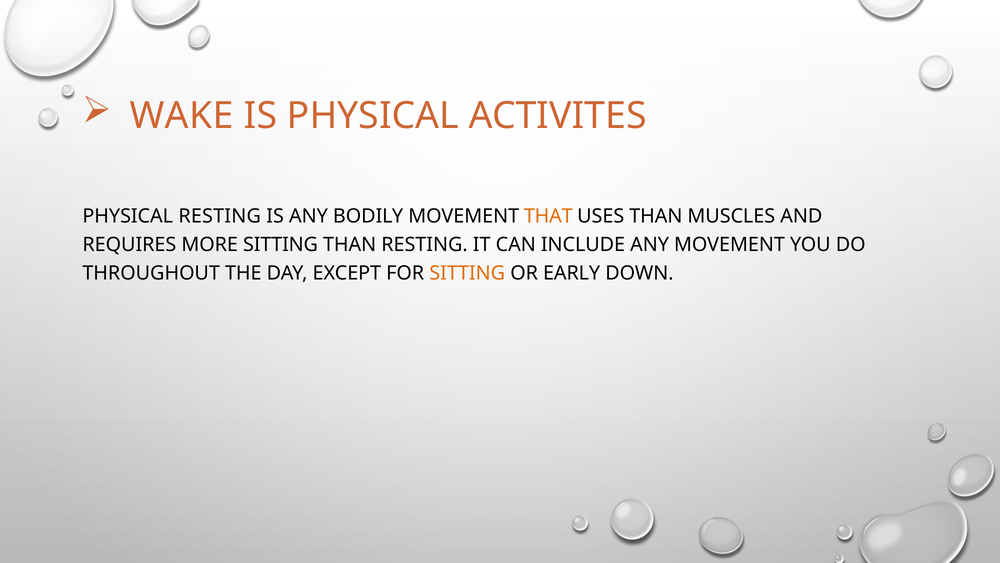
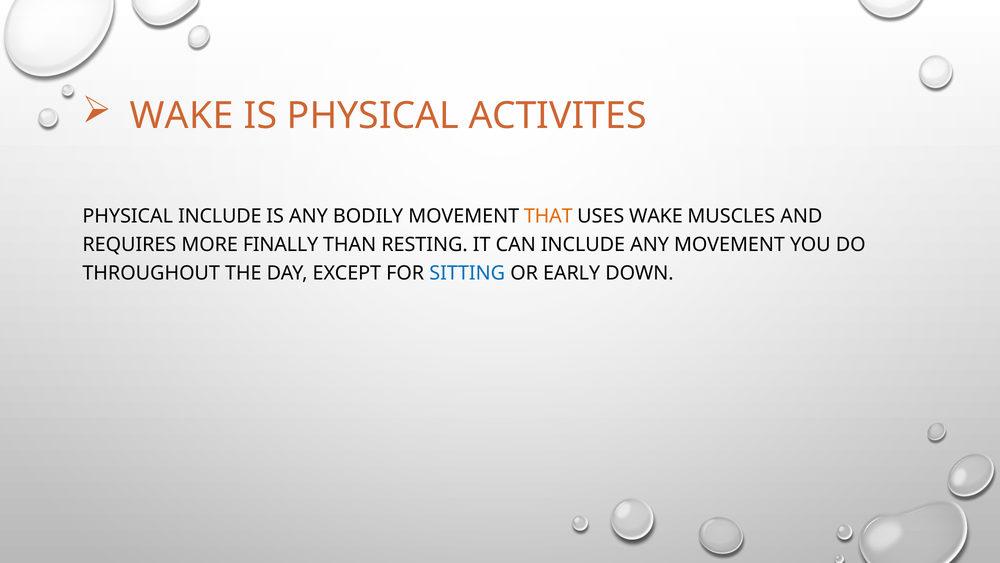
PHYSICAL RESTING: RESTING -> INCLUDE (220, 216)
USES THAN: THAN -> WAKE (656, 216)
MORE SITTING: SITTING -> FINALLY (281, 244)
SITTING colour: orange -> blue (467, 273)
